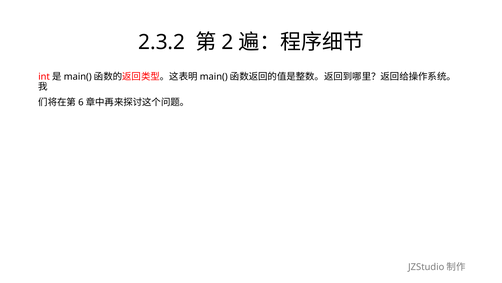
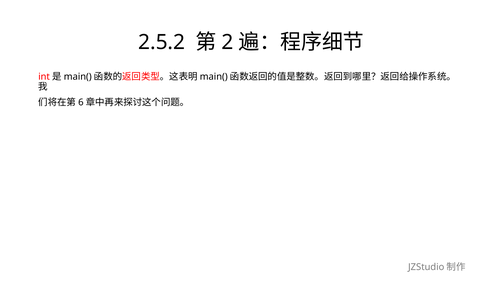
2.3.2: 2.3.2 -> 2.5.2 (162, 42)
